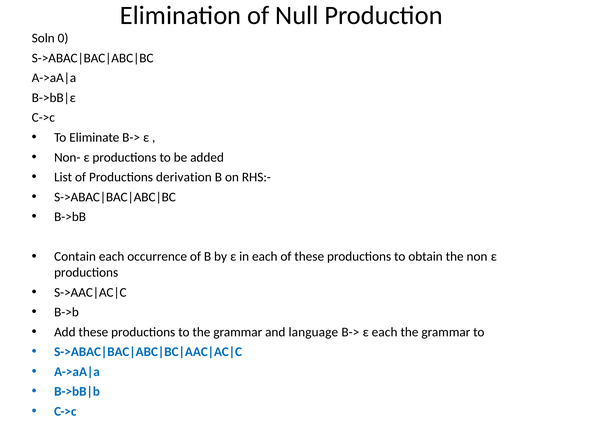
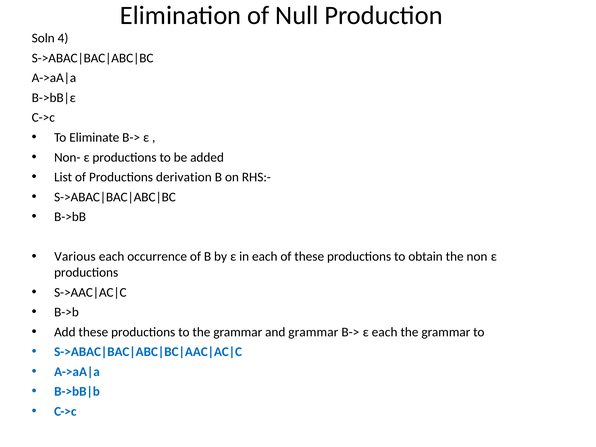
0: 0 -> 4 (63, 38)
Contain: Contain -> Various (75, 257)
and language: language -> grammar (313, 332)
